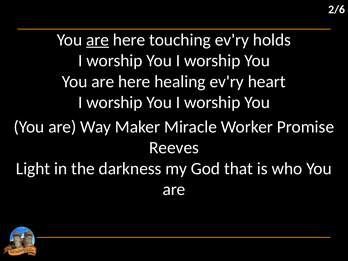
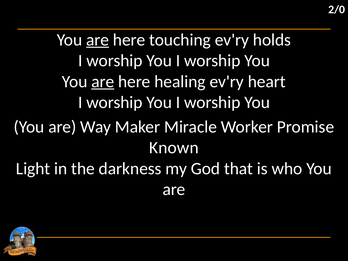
2/6: 2/6 -> 2/0 (337, 9)
are underline: none -> present (103, 82)
Reeves: Reeves -> Known (174, 148)
